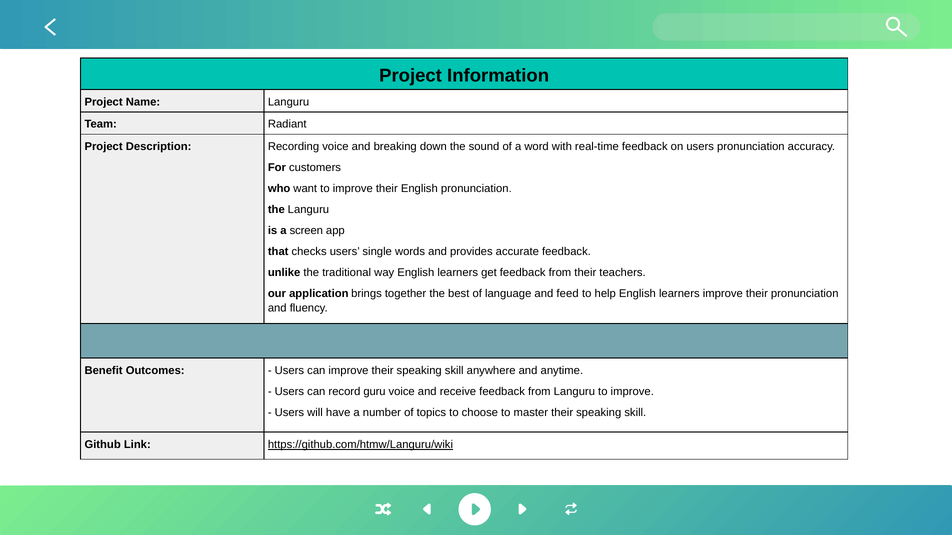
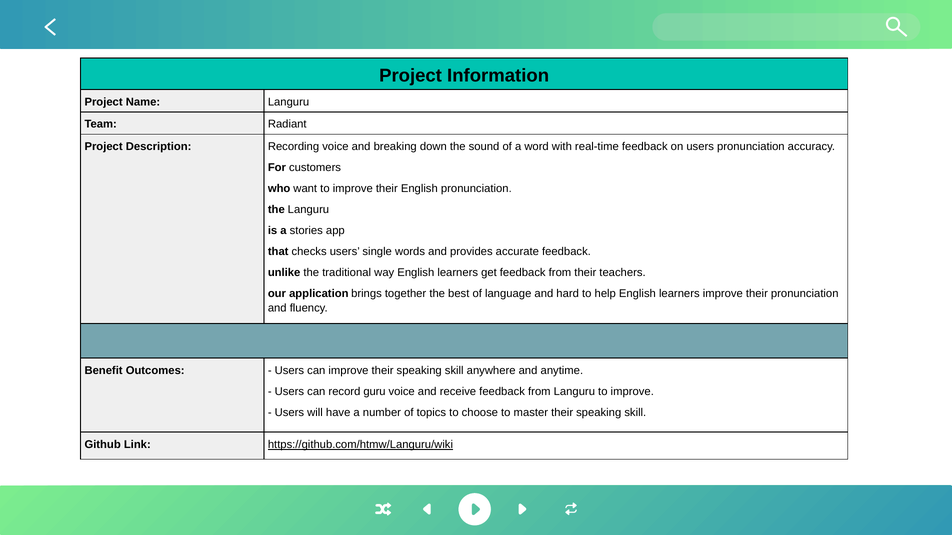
screen: screen -> stories (306, 231)
feed: feed -> hard (568, 294)
